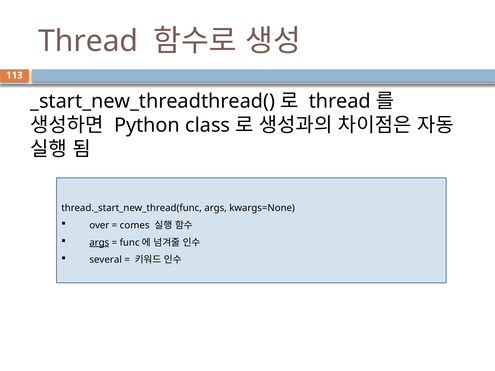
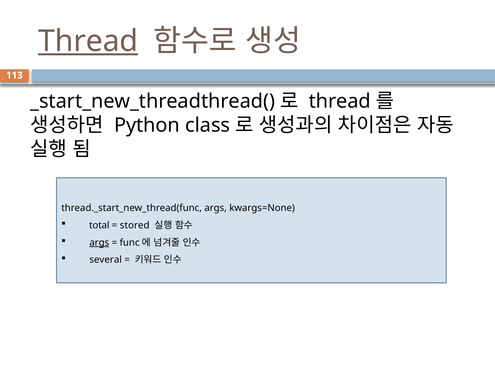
Thread underline: none -> present (88, 41)
over: over -> total (99, 225)
comes: comes -> stored (135, 225)
